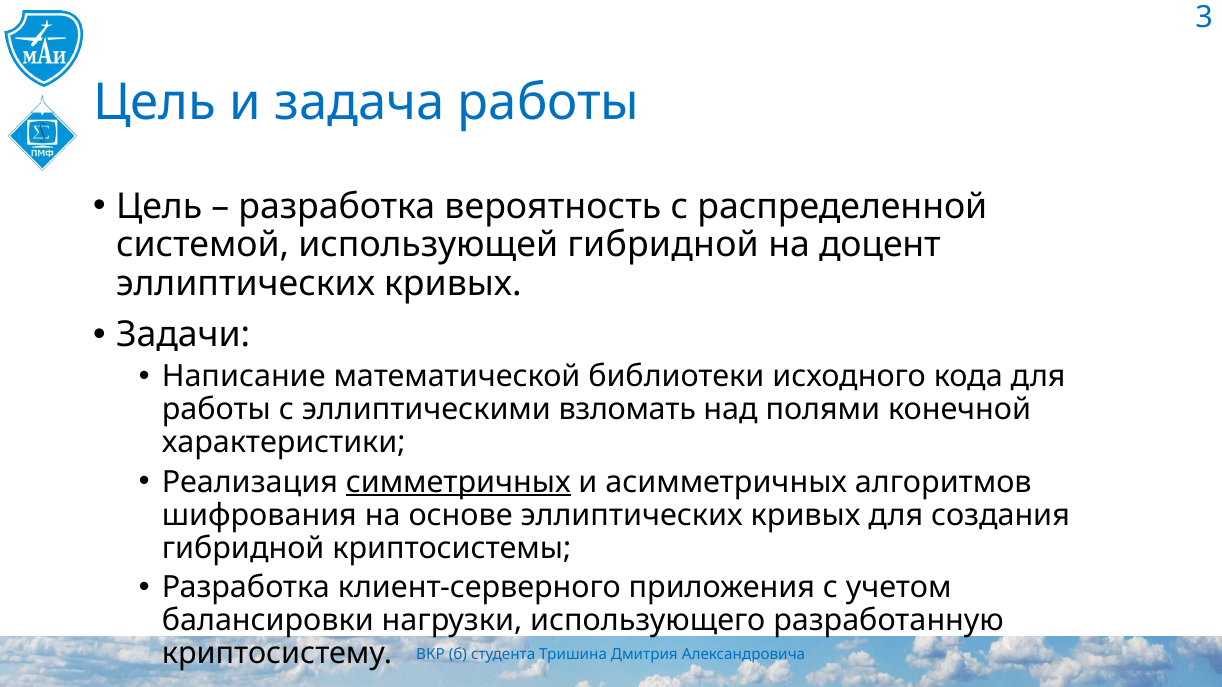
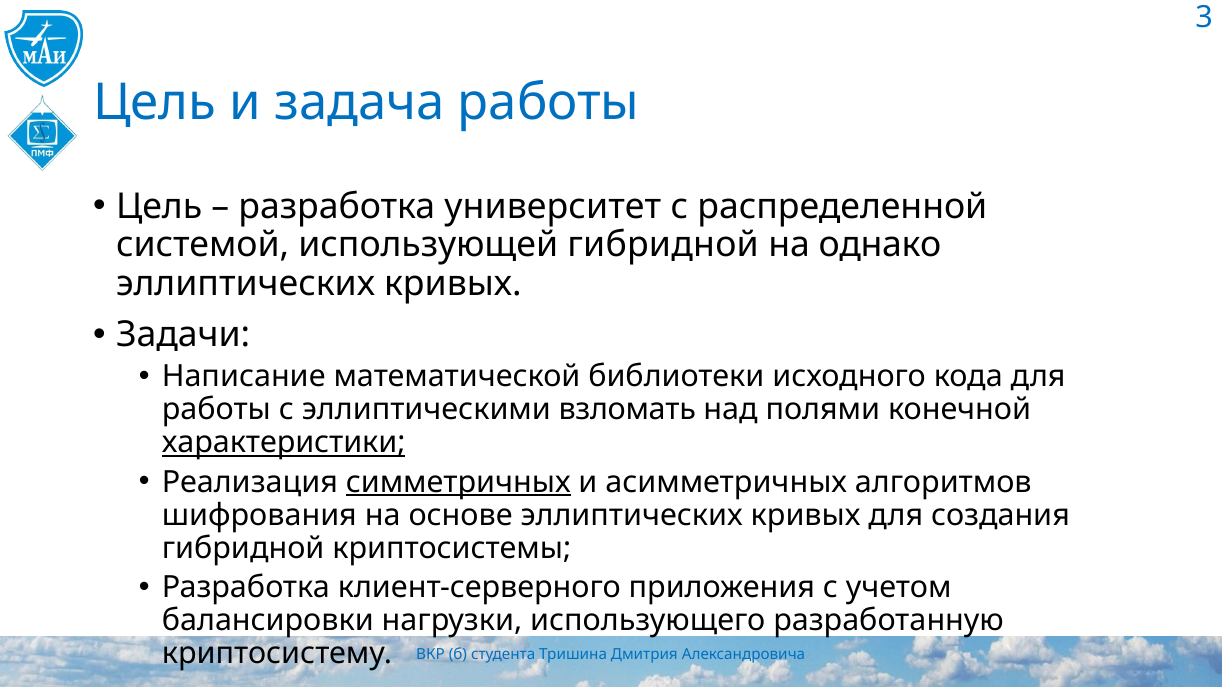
вероятность: вероятность -> университет (553, 207)
доцент: доцент -> однако (880, 245)
характеристики underline: none -> present (284, 443)
